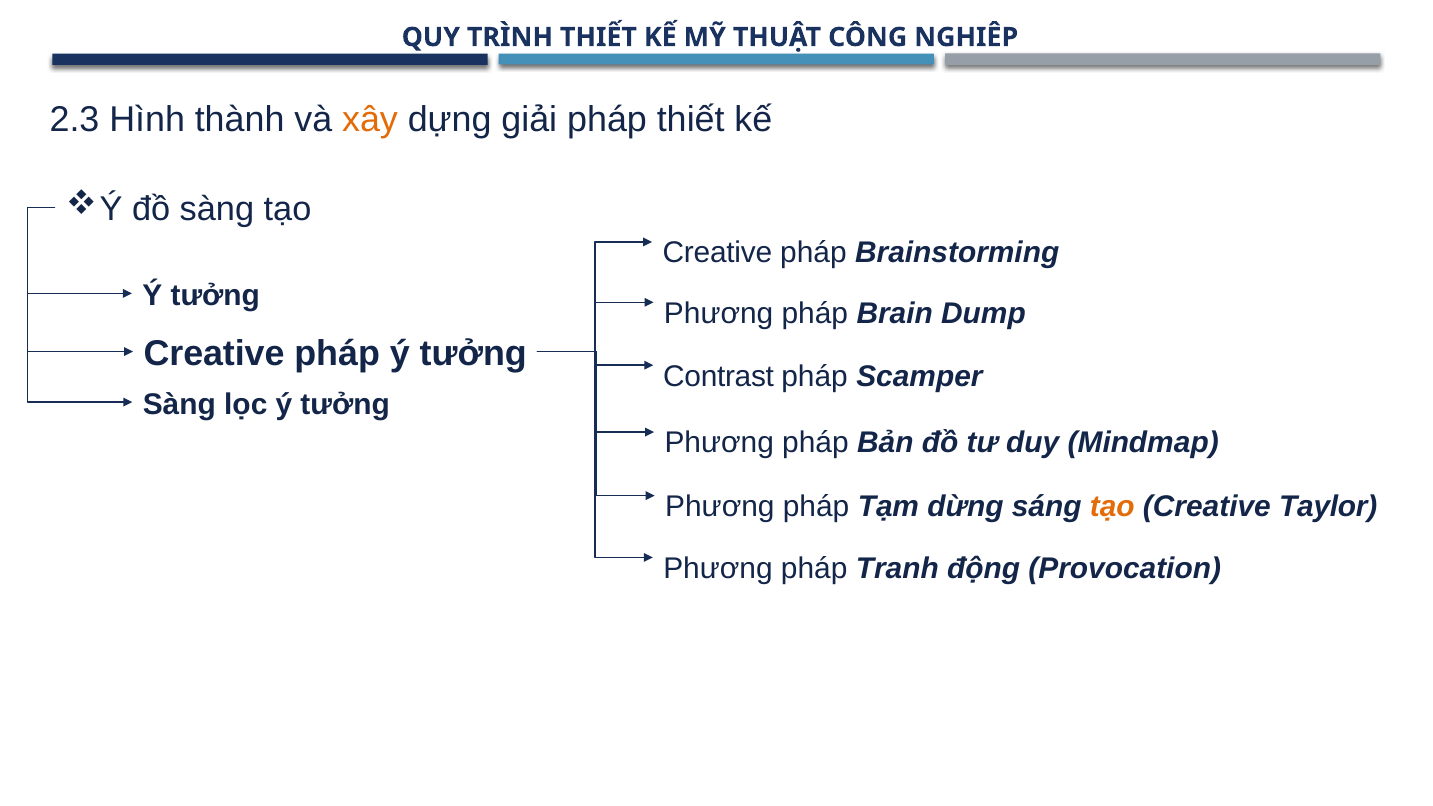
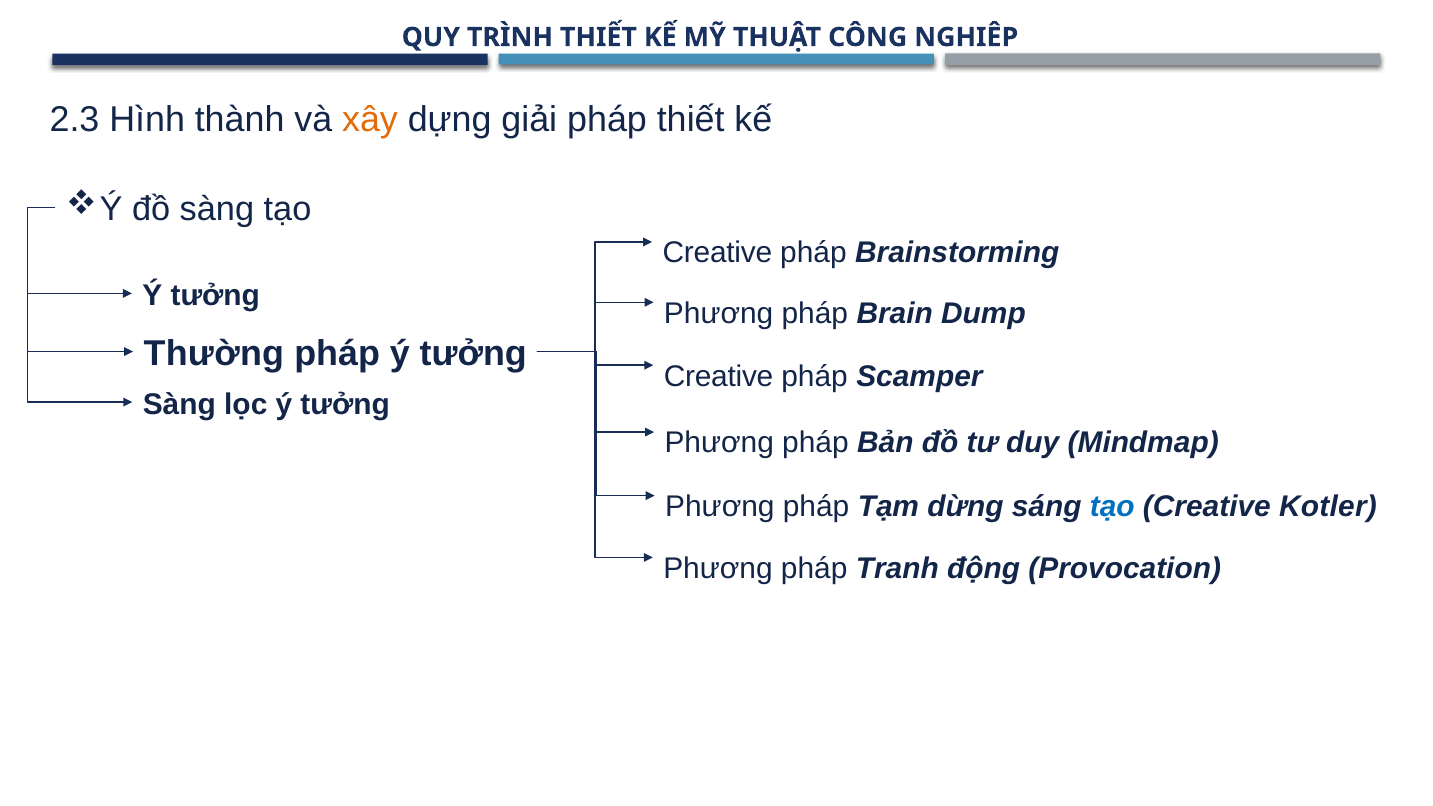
Creative: Creative -> Thường (214, 354)
Contrast: Contrast -> Creative (719, 376)
tạo colour: orange -> blue (1112, 507)
Taylor: Taylor -> Kotler (1328, 507)
